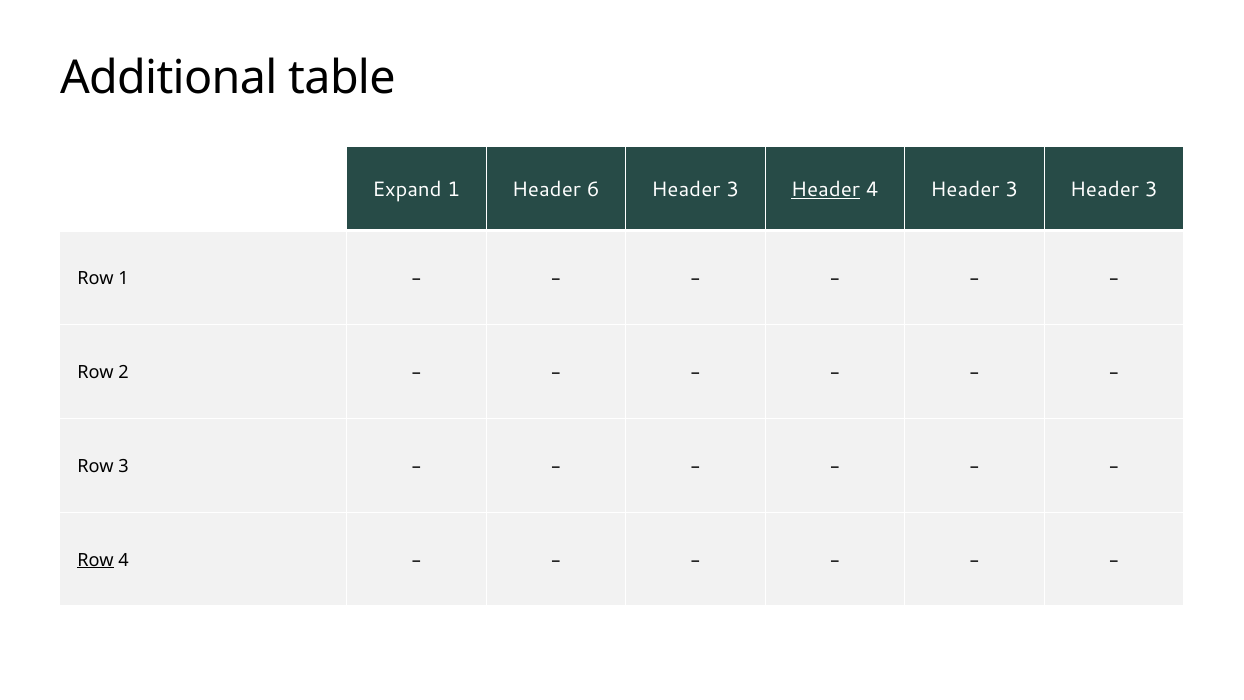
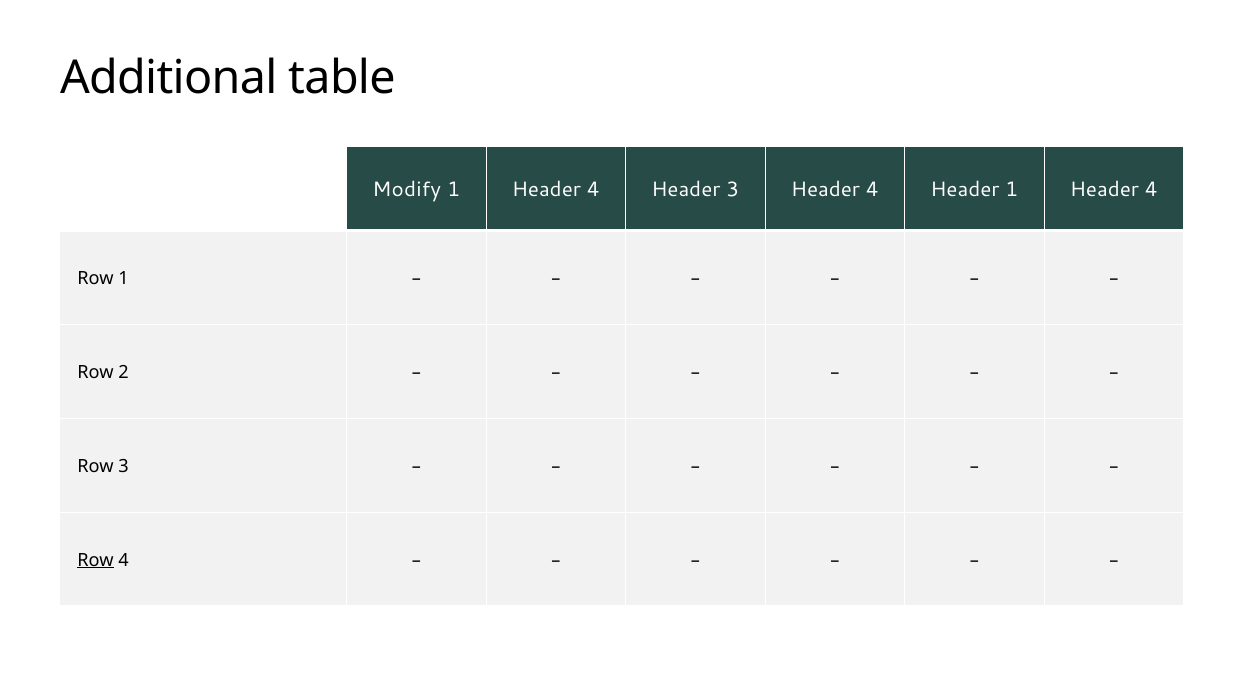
Expand: Expand -> Modify (407, 189)
6: 6 -> 4 (593, 189)
Header underline: present -> none (825, 189)
4 Header 3: 3 -> 1 (1012, 189)
3: 3 -> 4 (1151, 189)
